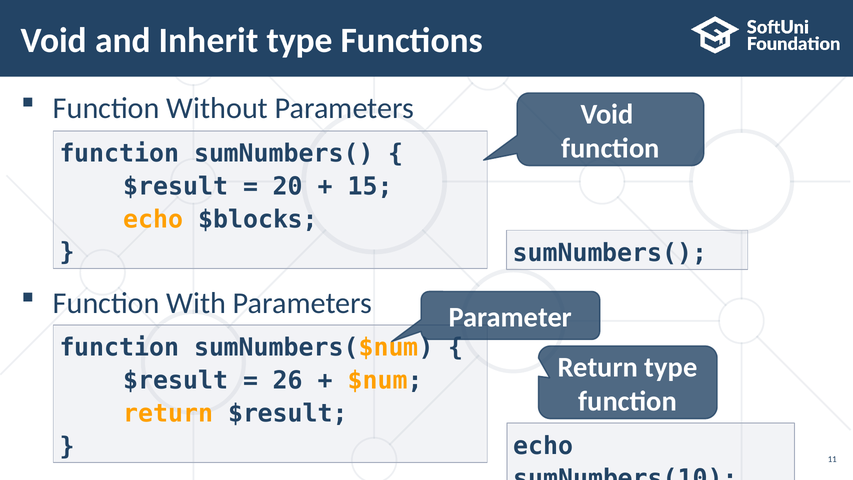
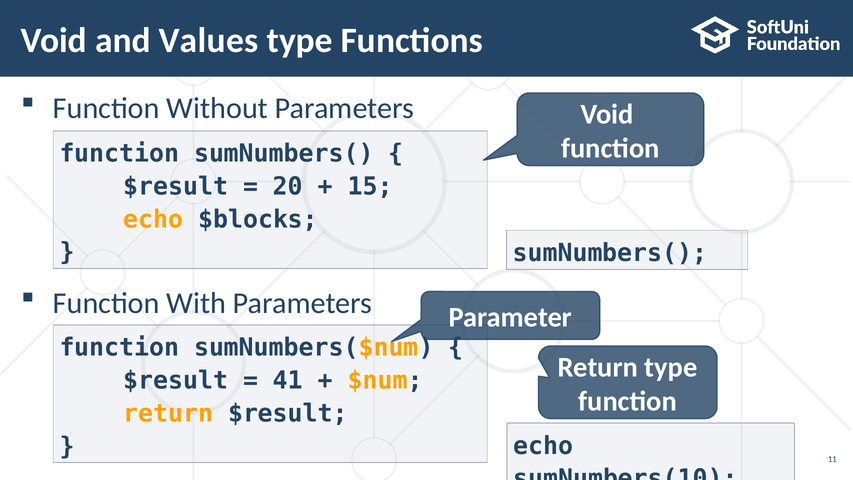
Inherit: Inherit -> Values (209, 40)
26: 26 -> 41 (288, 381)
